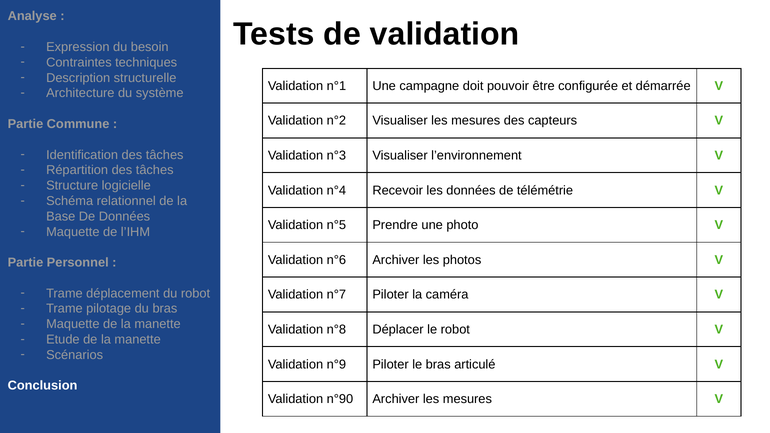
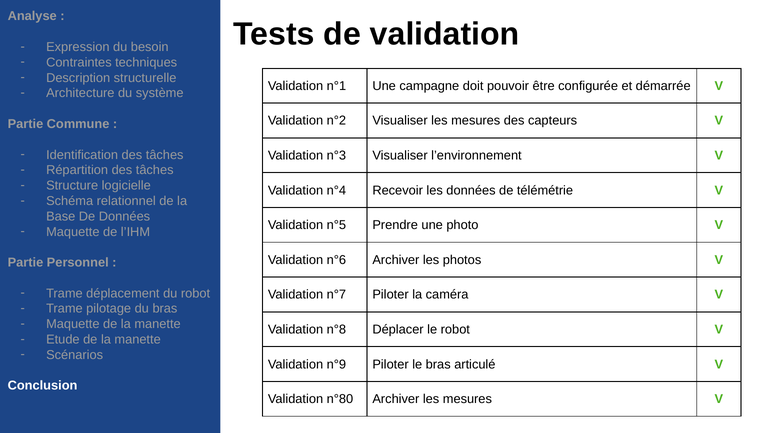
n°90: n°90 -> n°80 (340, 399)
